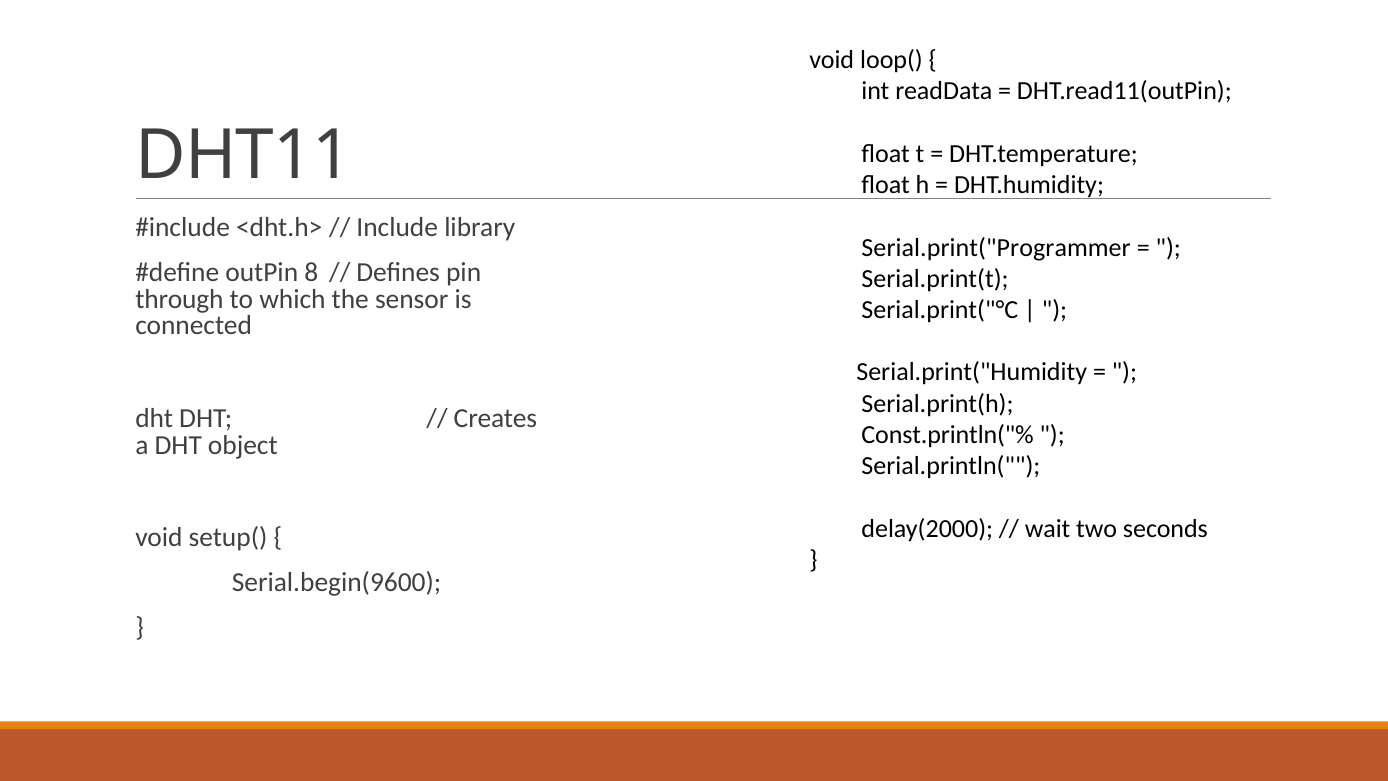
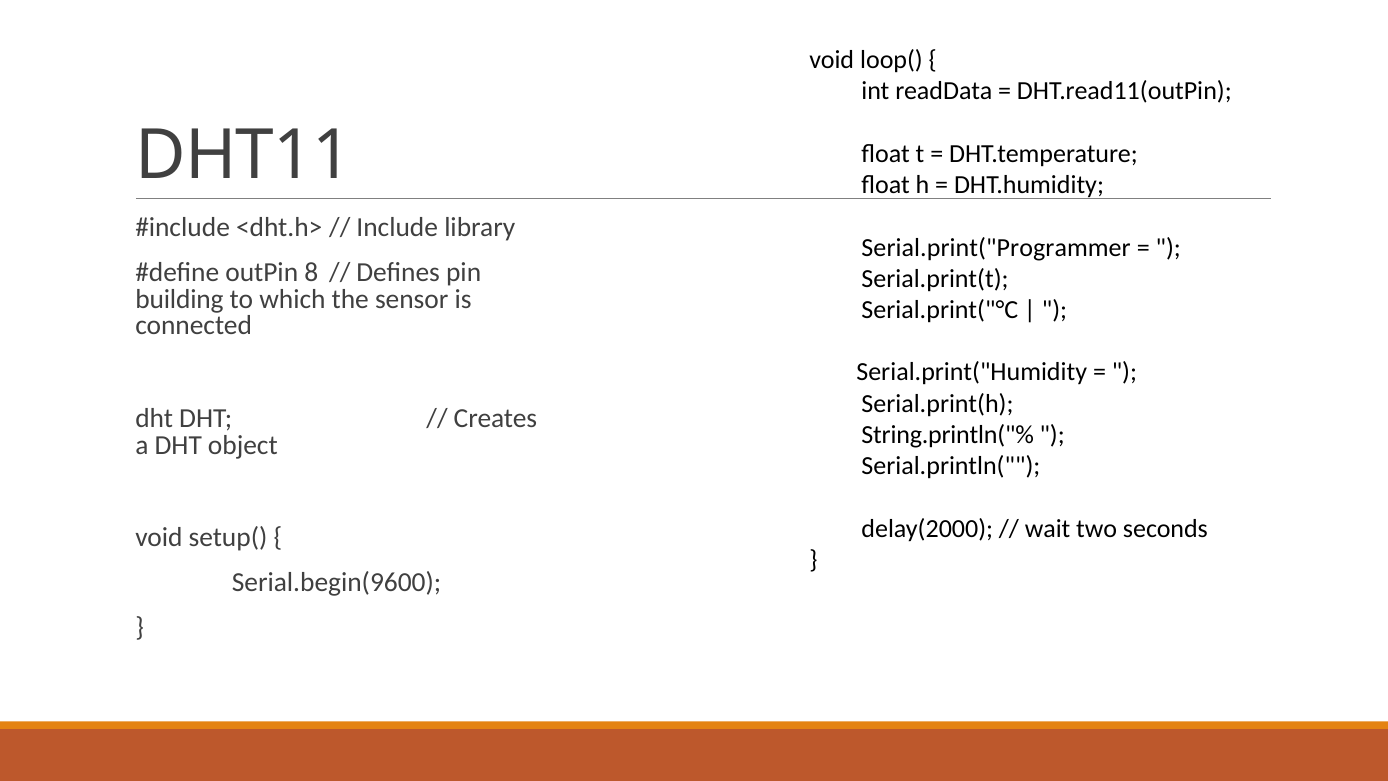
through: through -> building (179, 299)
Const.println("%: Const.println("% -> String.println("% (948, 435)
